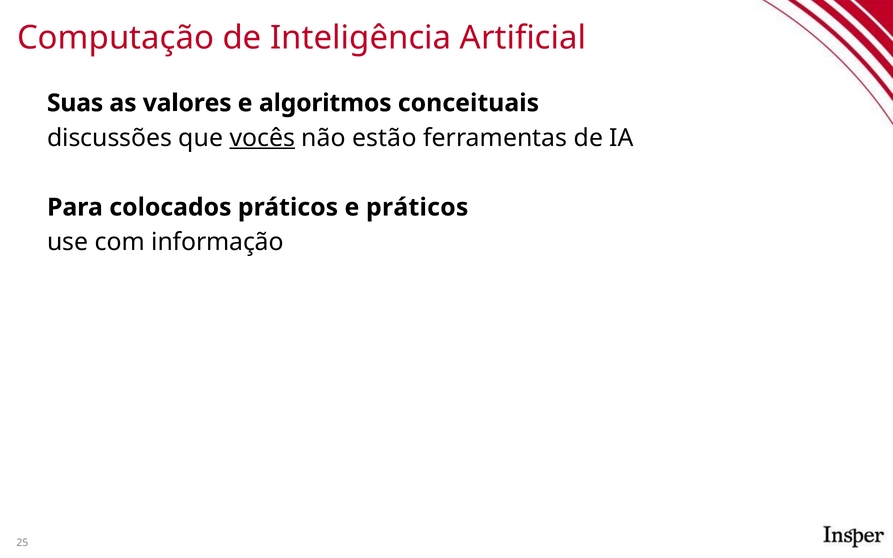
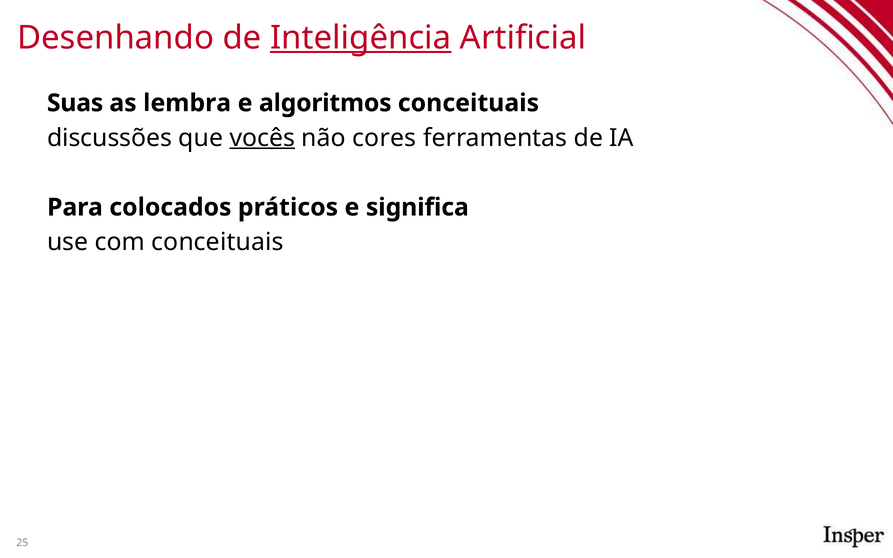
Computação: Computação -> Desenhando (116, 38)
Inteligência underline: none -> present (361, 38)
valores: valores -> lembra (187, 103)
estão: estão -> cores (384, 138)
e práticos: práticos -> significa (417, 207)
com informação: informação -> conceituais (217, 242)
